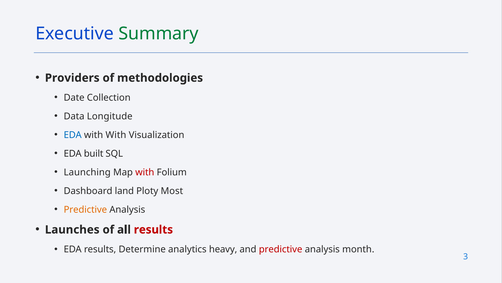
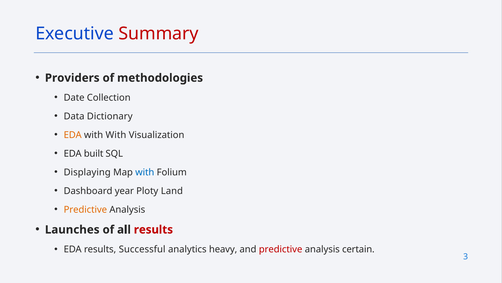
Summary colour: green -> red (159, 34)
Longitude: Longitude -> Dictionary (110, 116)
EDA colour: blue -> orange (73, 135)
Launching: Launching -> Displaying (87, 172)
with colour: red -> blue (145, 172)
land: land -> year (124, 191)
Most: Most -> Land (172, 191)
Determine: Determine -> Successful (142, 249)
month: month -> certain (358, 249)
